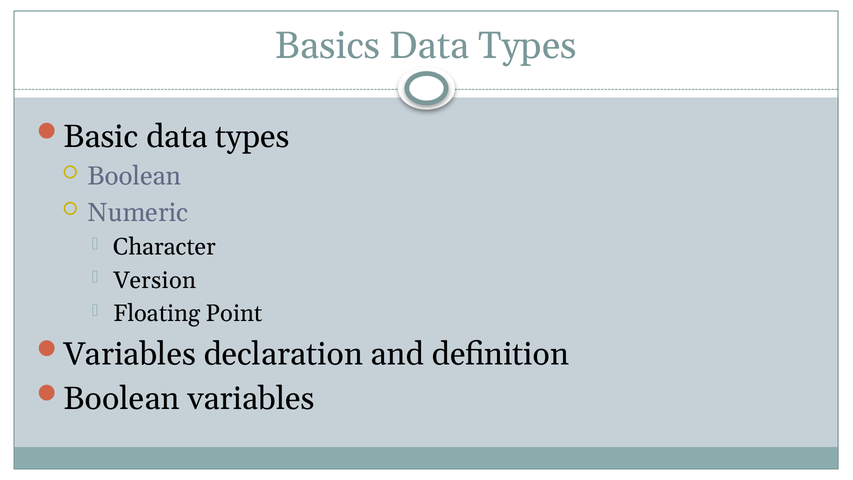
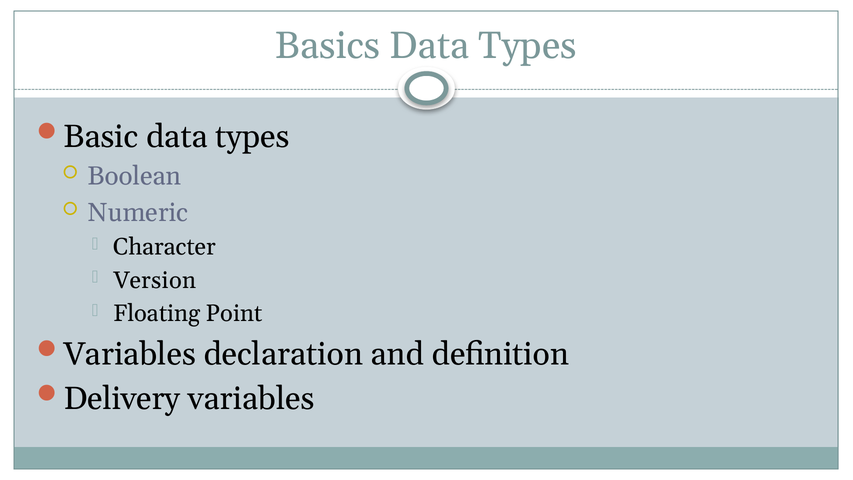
Boolean: Boolean -> Delivery (122, 399)
